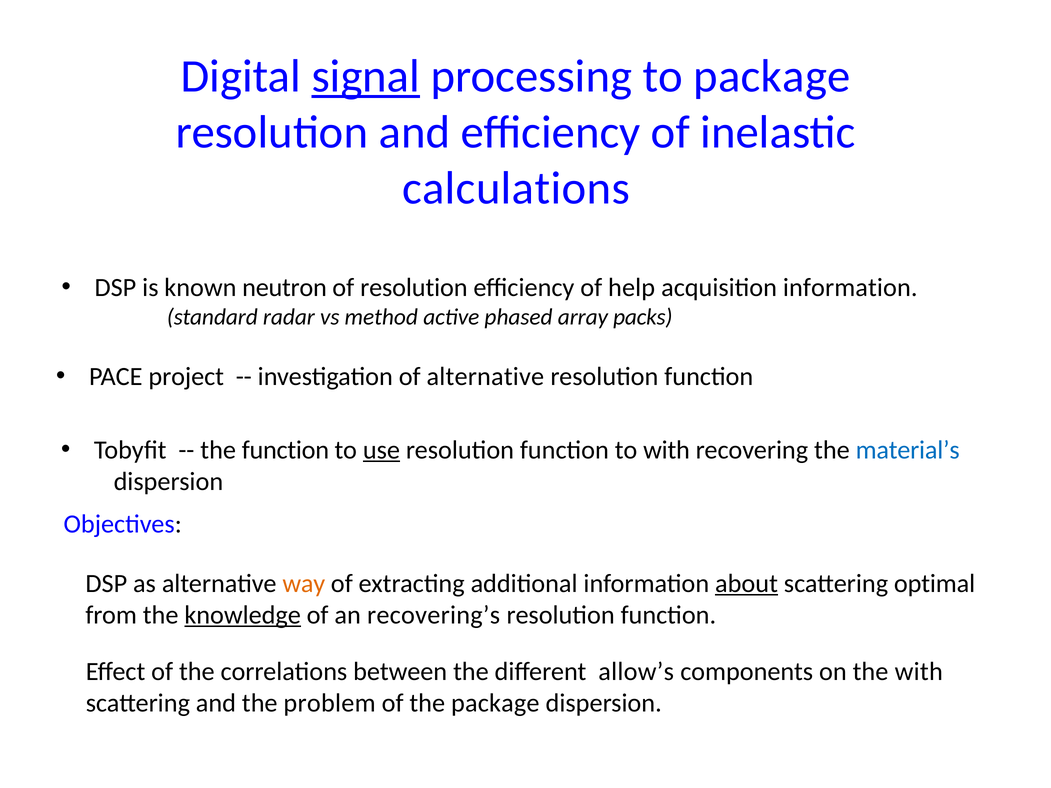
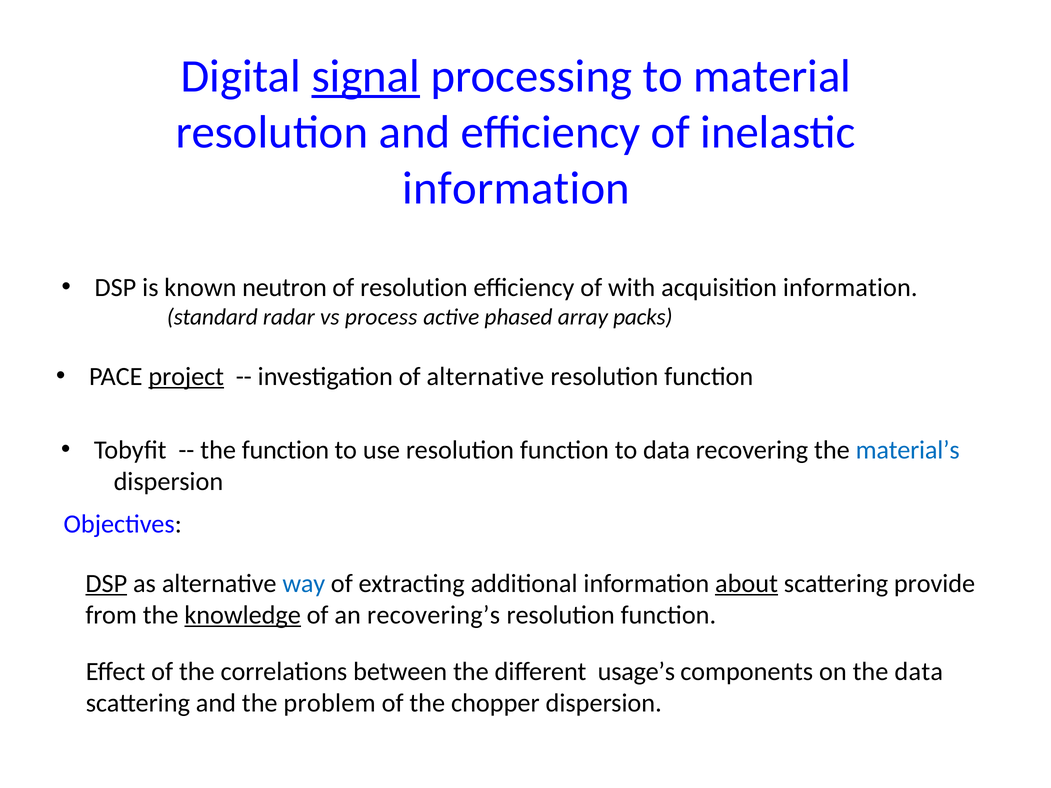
to package: package -> material (772, 76)
calculations: calculations -> information (516, 189)
help: help -> with (632, 288)
method: method -> process (381, 317)
project underline: none -> present (186, 377)
use underline: present -> none (381, 450)
to with: with -> data (667, 450)
DSP underline: none -> present (106, 584)
way colour: orange -> blue (304, 584)
optimal: optimal -> provide (935, 584)
allow’s: allow’s -> usage’s (636, 672)
the with: with -> data (919, 672)
the package: package -> chopper (495, 703)
